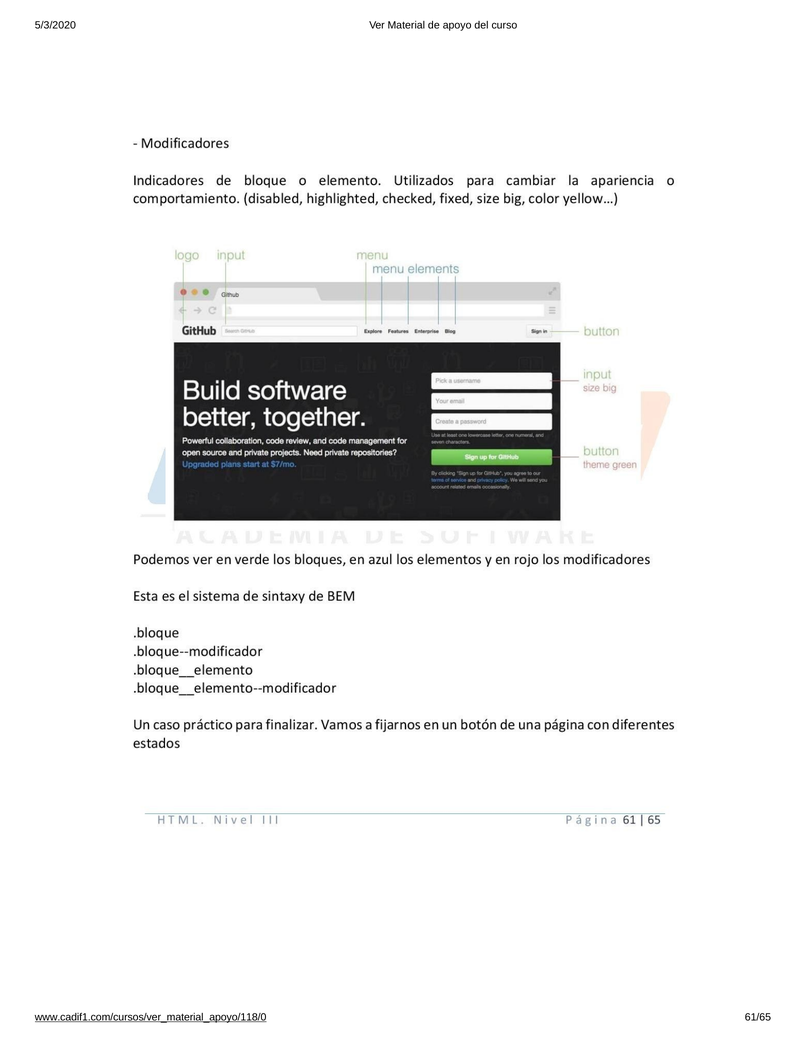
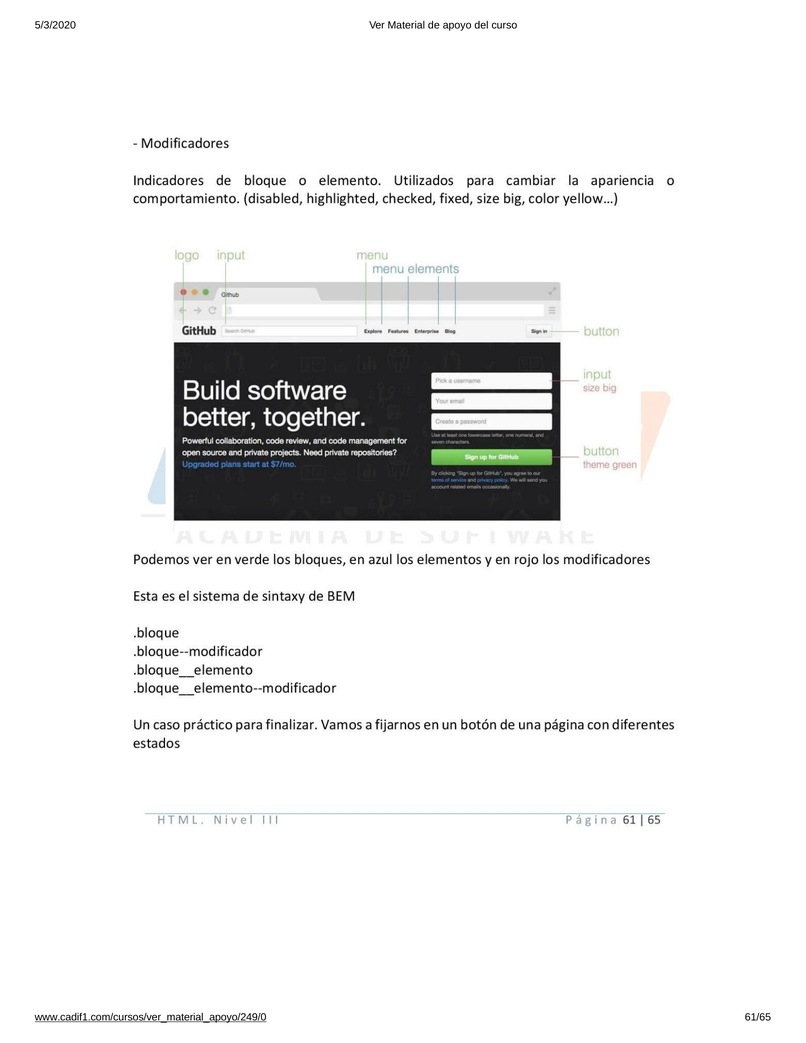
www.cadif1.com/cursos/ver_material_apoyo/118/0: www.cadif1.com/cursos/ver_material_apoyo/118/0 -> www.cadif1.com/cursos/ver_material_apoyo/249/0 (151, 1017)
